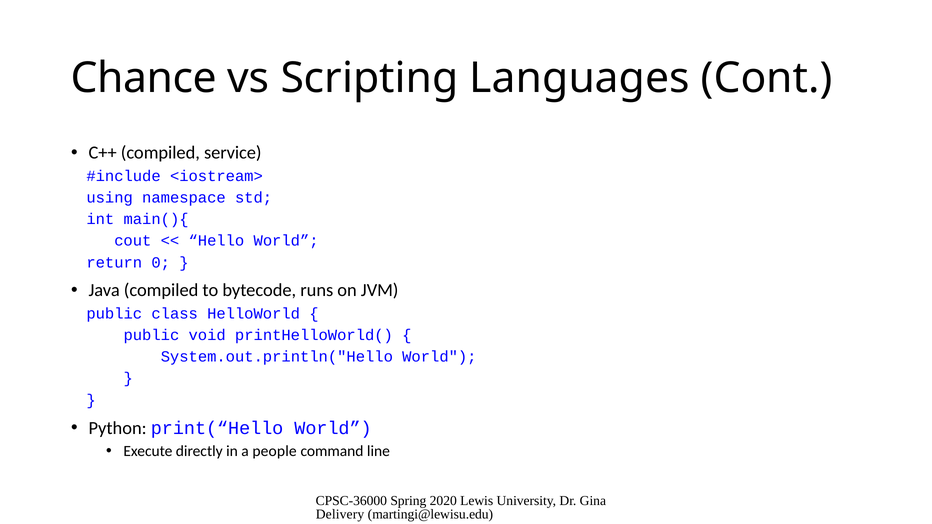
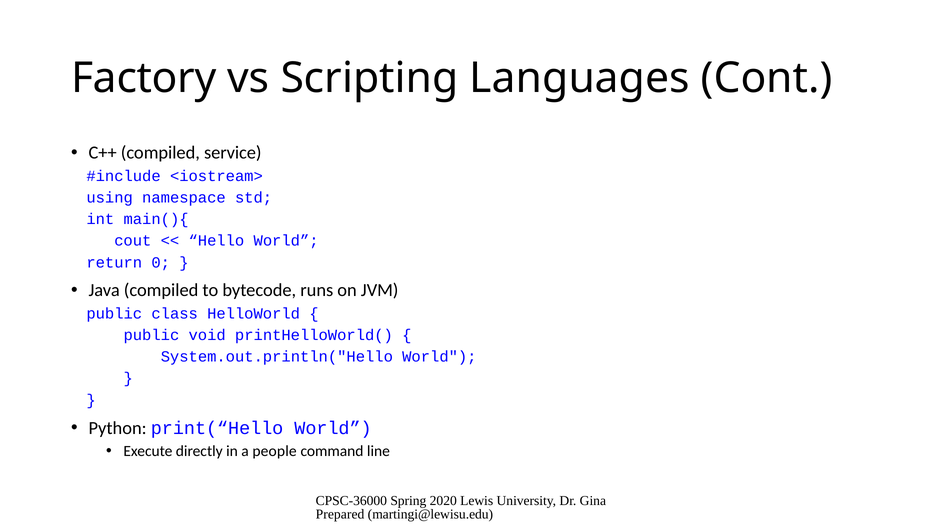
Chance: Chance -> Factory (144, 78)
Delivery: Delivery -> Prepared (340, 514)
